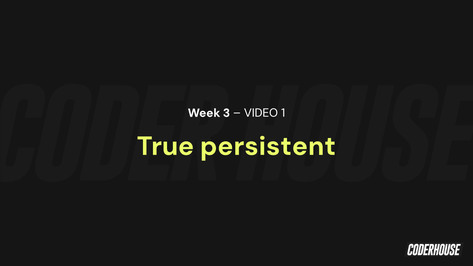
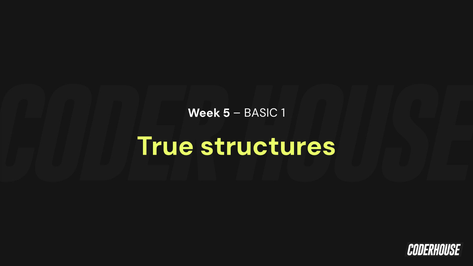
3: 3 -> 5 (226, 113)
VIDEO: VIDEO -> BASIC (261, 113)
persistent: persistent -> structures (268, 146)
